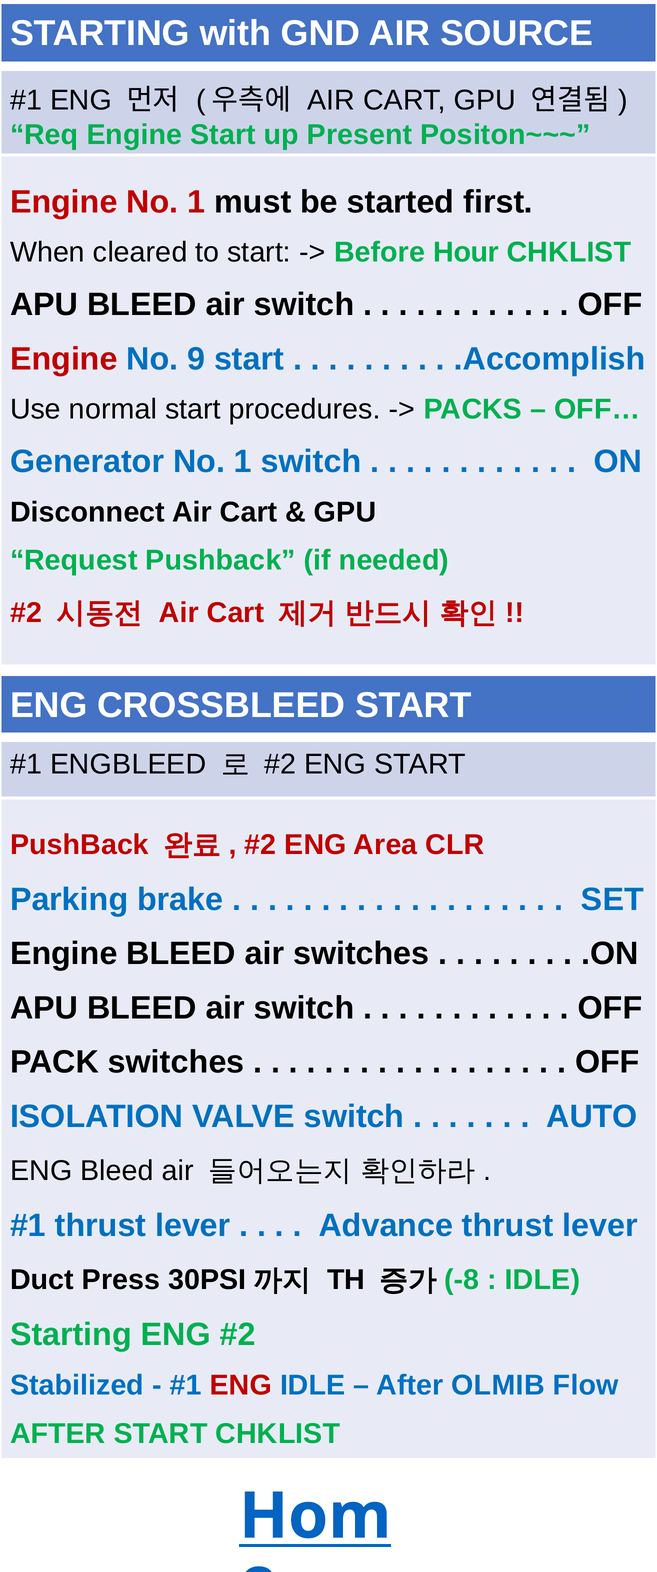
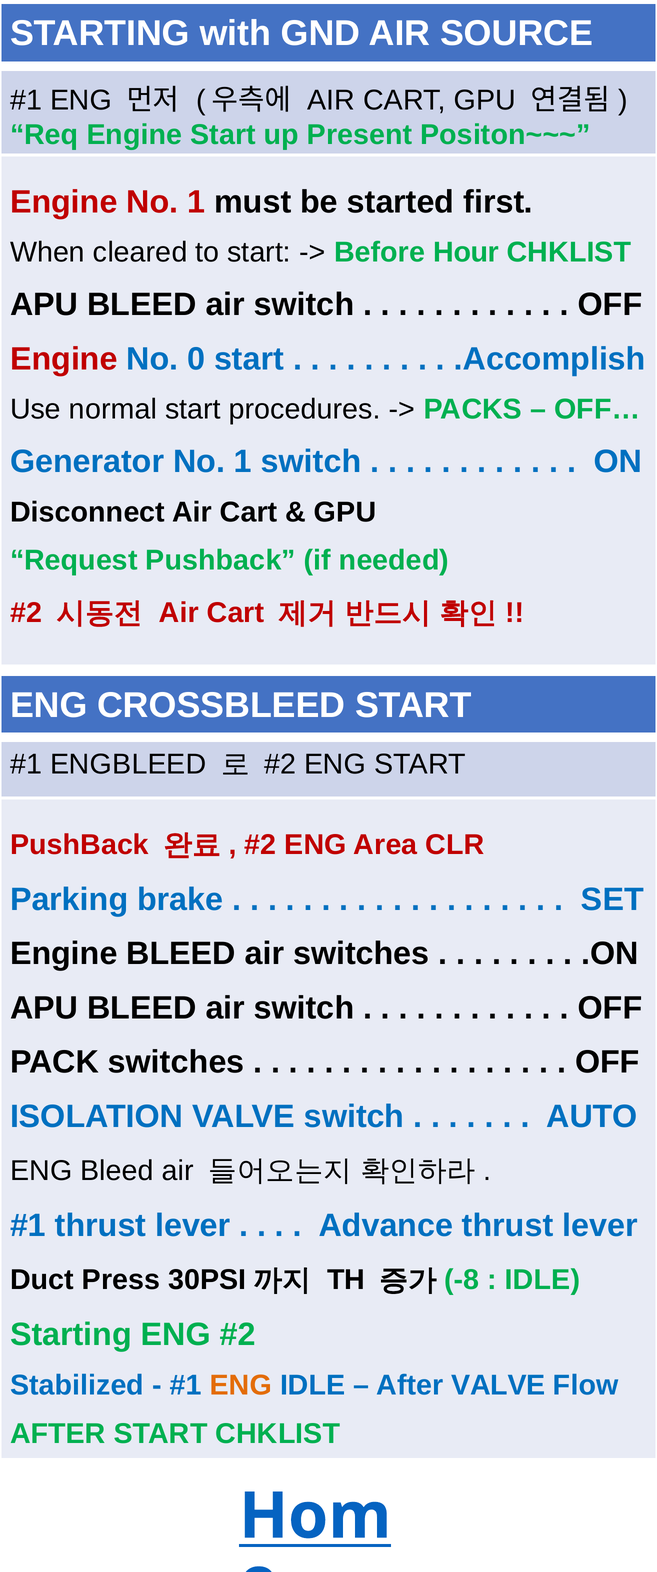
9: 9 -> 0 (196, 359)
ENG colour: red -> orange (241, 1385)
After OLMIB: OLMIB -> VALVE (498, 1385)
